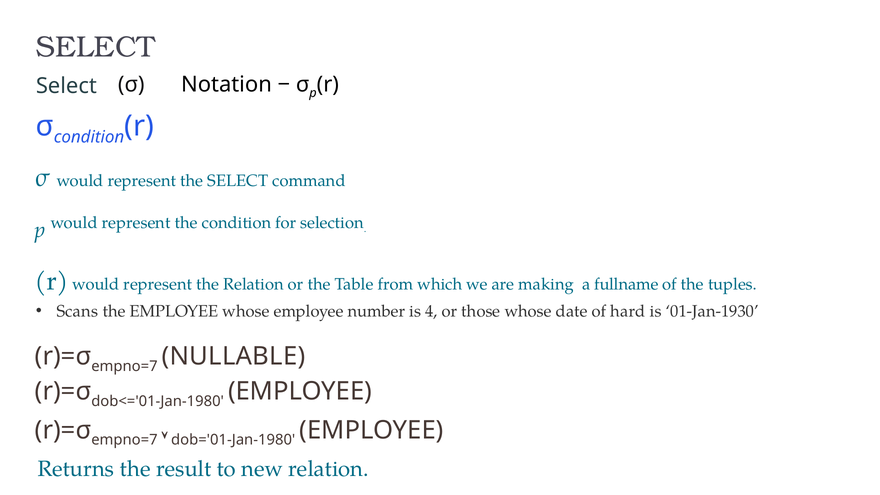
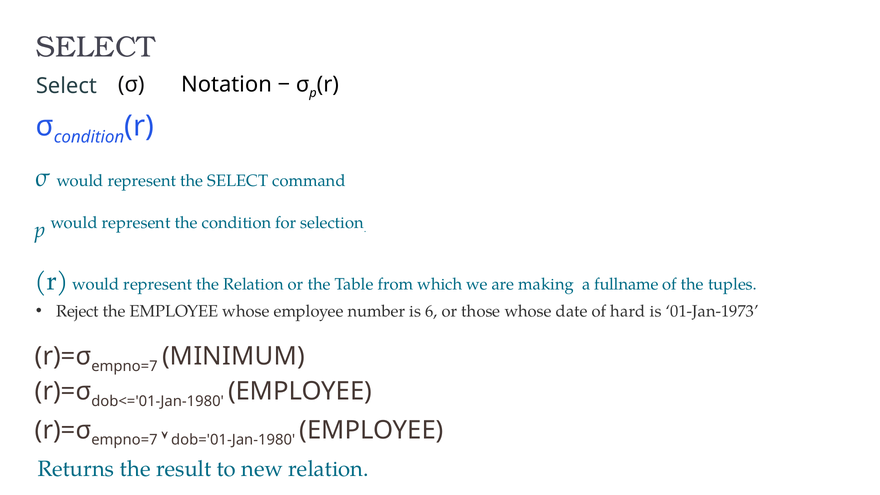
Scans: Scans -> Reject (78, 311)
4: 4 -> 6 (431, 311)
01-Jan-1930: 01-Jan-1930 -> 01-Jan-1973 (712, 311)
NULLABLE: NULLABLE -> MINIMUM (234, 356)
